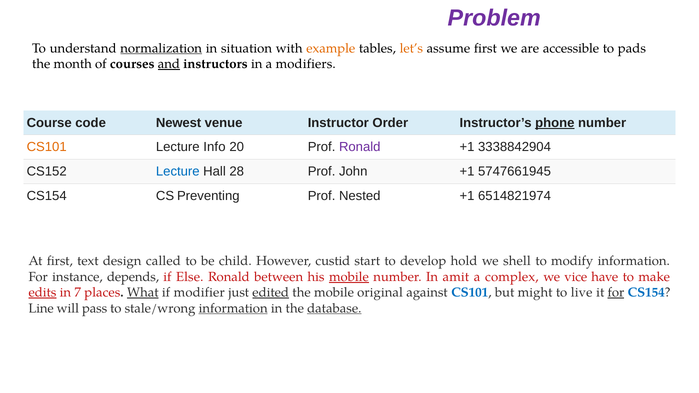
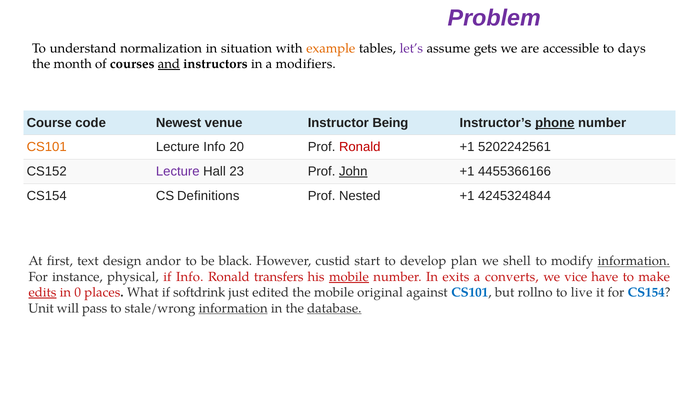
normalization underline: present -> none (161, 48)
let’s colour: orange -> purple (411, 48)
assume first: first -> gets (485, 48)
pads: pads -> days (632, 48)
Order: Order -> Being (390, 123)
Ronald colour: purple -> red (360, 147)
3338842904: 3338842904 -> 5202242561 (514, 147)
Lecture colour: blue -> purple (178, 171)
28: 28 -> 23 (237, 171)
John underline: none -> present (353, 171)
5747661945: 5747661945 -> 4455366166 (514, 171)
Preventing: Preventing -> Definitions (208, 196)
6514821974: 6514821974 -> 4245324844 (514, 196)
called: called -> andor (163, 261)
child: child -> black (235, 261)
hold: hold -> plan (464, 261)
information underline: none -> present (634, 261)
depends: depends -> physical (133, 277)
if Else: Else -> Info (190, 277)
between: between -> transfers (279, 277)
amit: amit -> exits (456, 277)
complex: complex -> converts (512, 277)
7: 7 -> 0 (78, 293)
What underline: present -> none (143, 293)
modifier: modifier -> softdrink (199, 293)
edited underline: present -> none (271, 293)
might: might -> rollno (535, 293)
for underline: present -> none (616, 293)
Line: Line -> Unit (41, 308)
